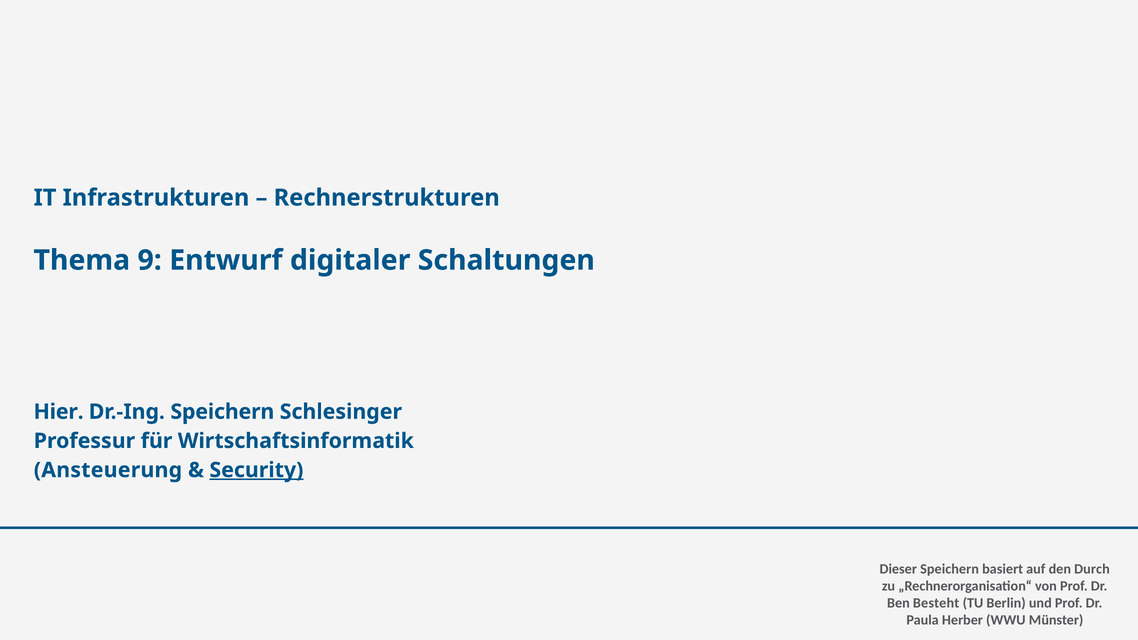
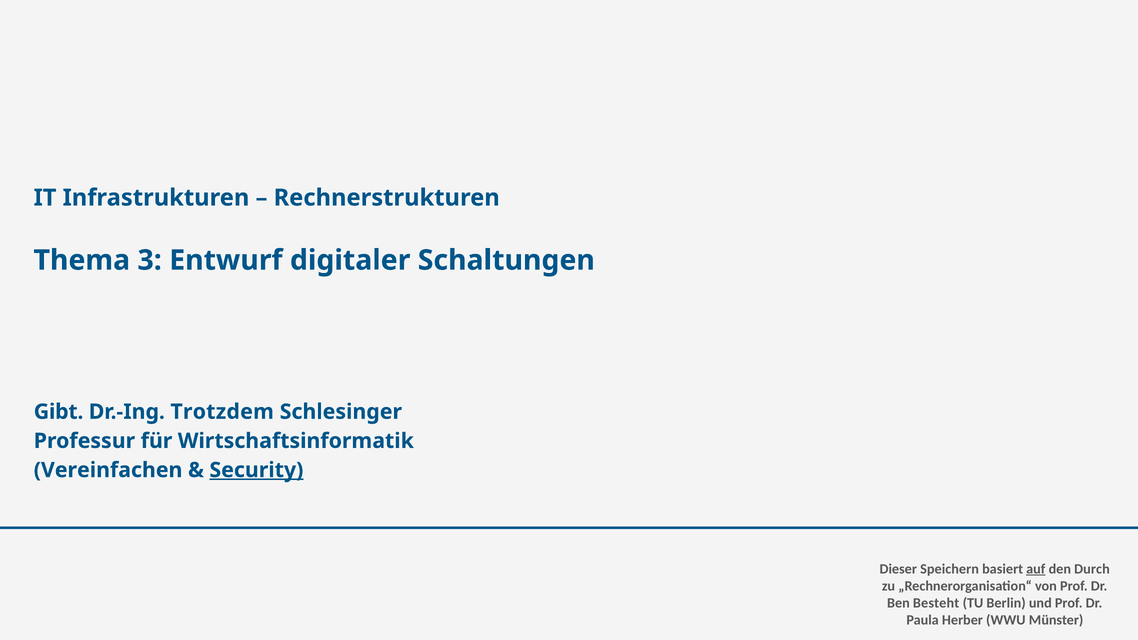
9: 9 -> 3 (150, 260)
Hier: Hier -> Gibt (59, 412)
Dr.-Ing Speichern: Speichern -> Trotzdem (222, 412)
Ansteuerung: Ansteuerung -> Vereinfachen (108, 470)
auf underline: none -> present (1036, 569)
